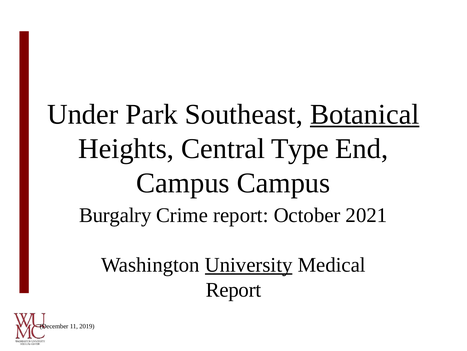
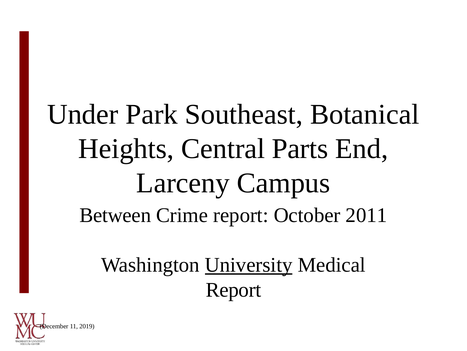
Botanical underline: present -> none (365, 114)
Type: Type -> Parts (300, 148)
Campus: Campus -> Larceny (183, 183)
Burgalry: Burgalry -> Between (115, 215)
2021: 2021 -> 2011 (366, 215)
